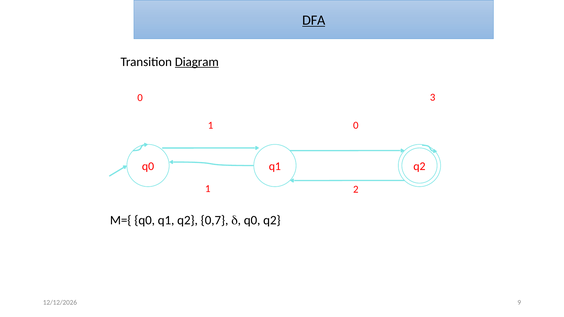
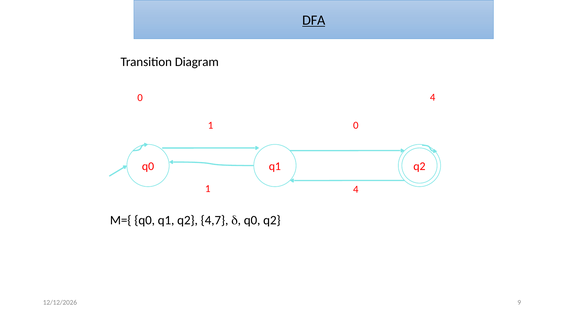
Diagram underline: present -> none (197, 62)
0 3: 3 -> 4 (433, 97)
1 2: 2 -> 4 (356, 189)
0,7: 0,7 -> 4,7 (215, 220)
